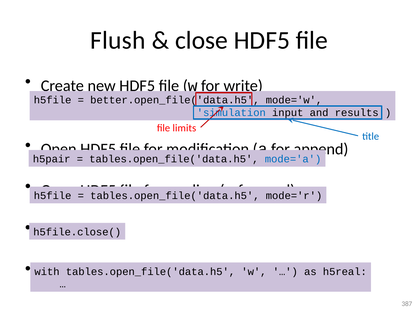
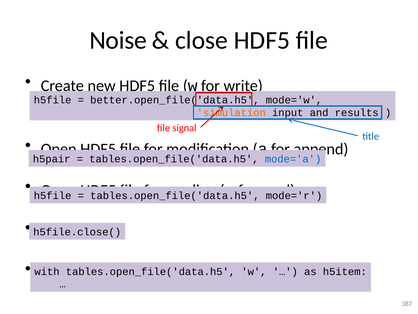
Flush: Flush -> Noise (118, 40)
simulation colour: blue -> orange (231, 113)
limits: limits -> signal (184, 128)
h5real: h5real -> h5item (345, 271)
